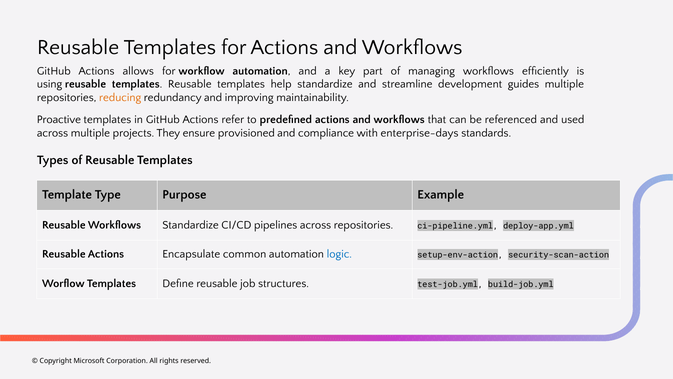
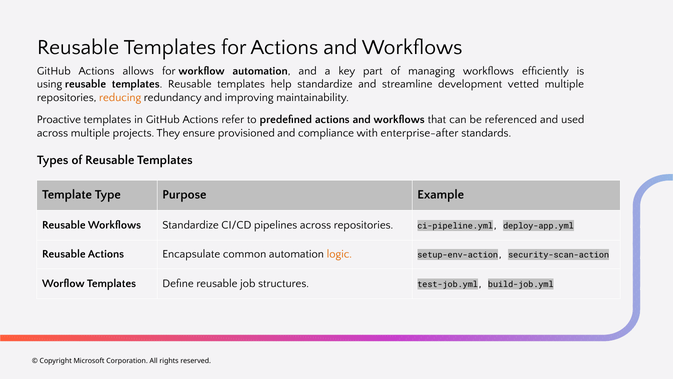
guides: guides -> vetted (523, 84)
enterprise-days: enterprise-days -> enterprise-after (419, 133)
logic colour: blue -> orange (339, 254)
